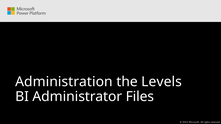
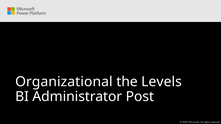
Administration: Administration -> Organizational (64, 82)
Files: Files -> Post (140, 97)
